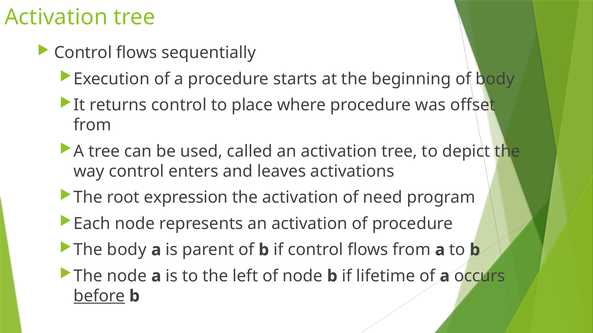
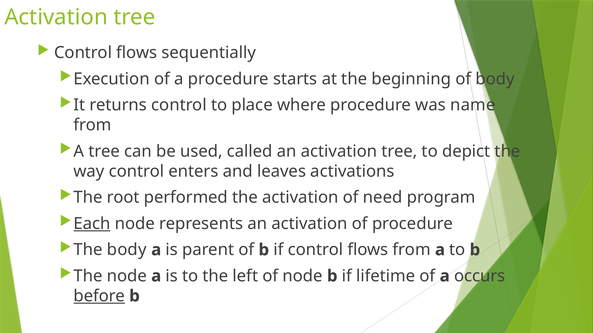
offset: offset -> name (473, 105)
expression: expression -> performed (186, 198)
Each underline: none -> present (92, 224)
